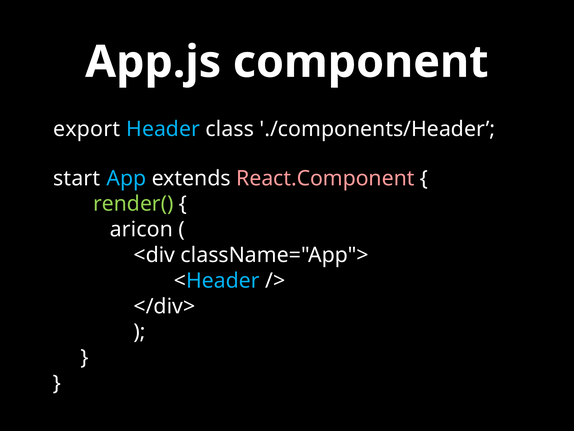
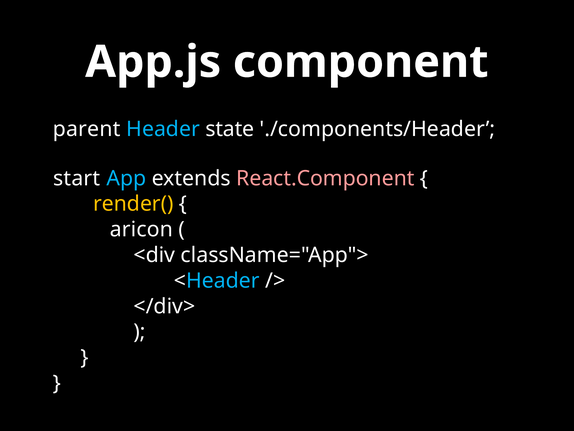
export: export -> parent (87, 129)
class: class -> state (230, 129)
render( colour: light green -> yellow (133, 204)
